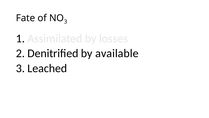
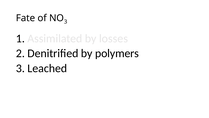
available: available -> polymers (117, 53)
